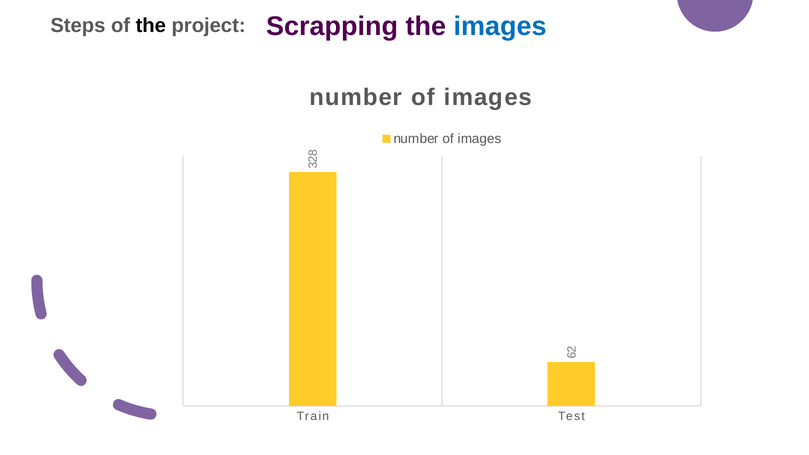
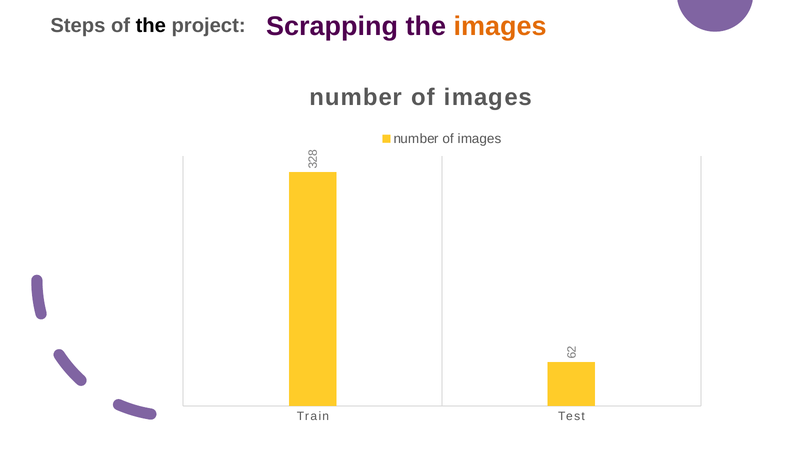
images colour: blue -> orange (500, 26)
